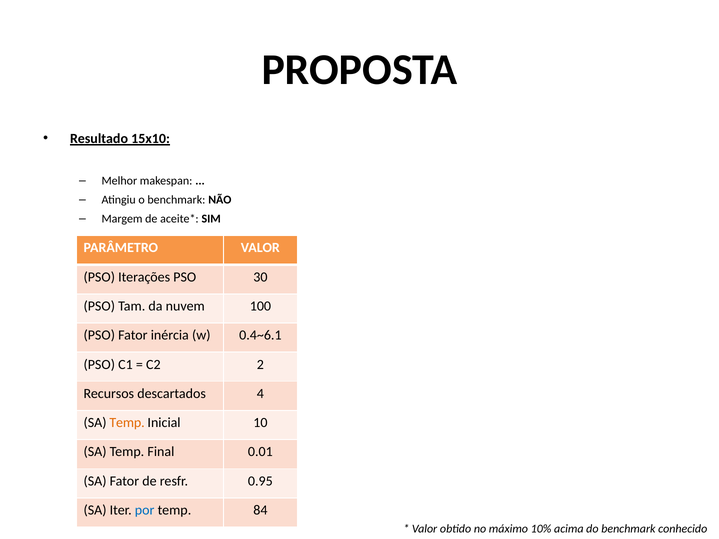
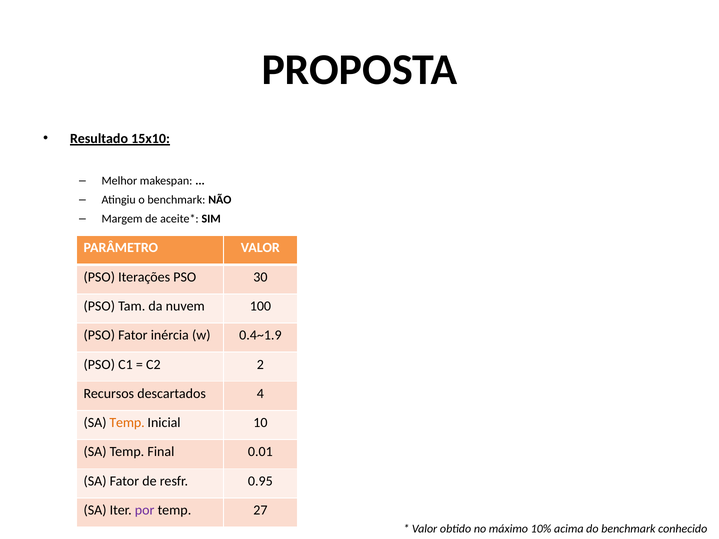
0.4~6.1: 0.4~6.1 -> 0.4~1.9 (260, 335)
por colour: blue -> purple (145, 510)
84: 84 -> 27 (260, 510)
